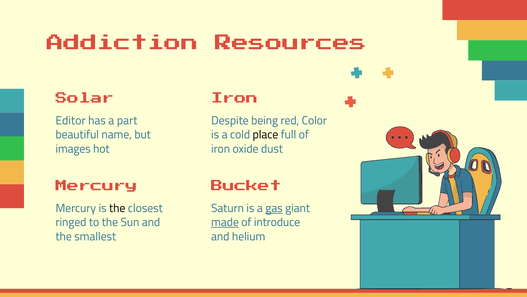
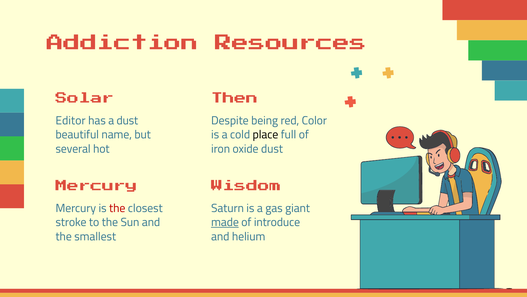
Iron: Iron -> Then (235, 100)
a part: part -> dust (127, 120)
images: images -> several (73, 149)
Bucket: Bucket -> Wisdom (246, 188)
the colour: black -> red (117, 208)
gas underline: present -> none (274, 208)
ringed: ringed -> stroke (71, 222)
